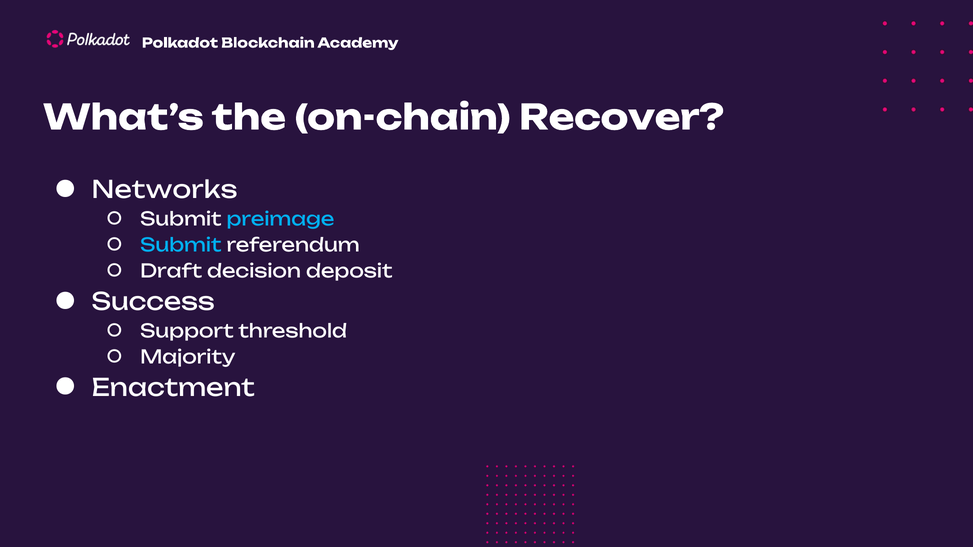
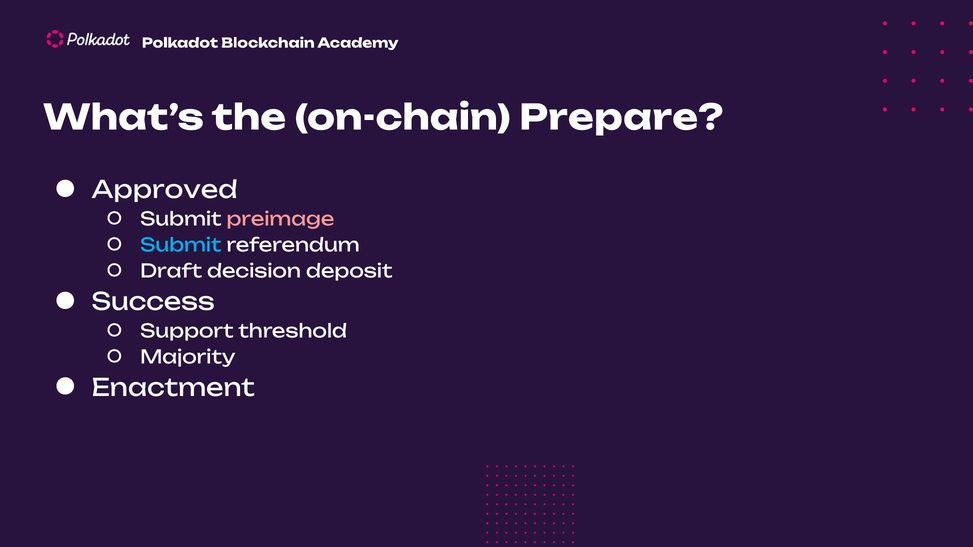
Recover: Recover -> Prepare (621, 118)
Networks: Networks -> Approved (165, 190)
preimage colour: light blue -> pink (280, 219)
